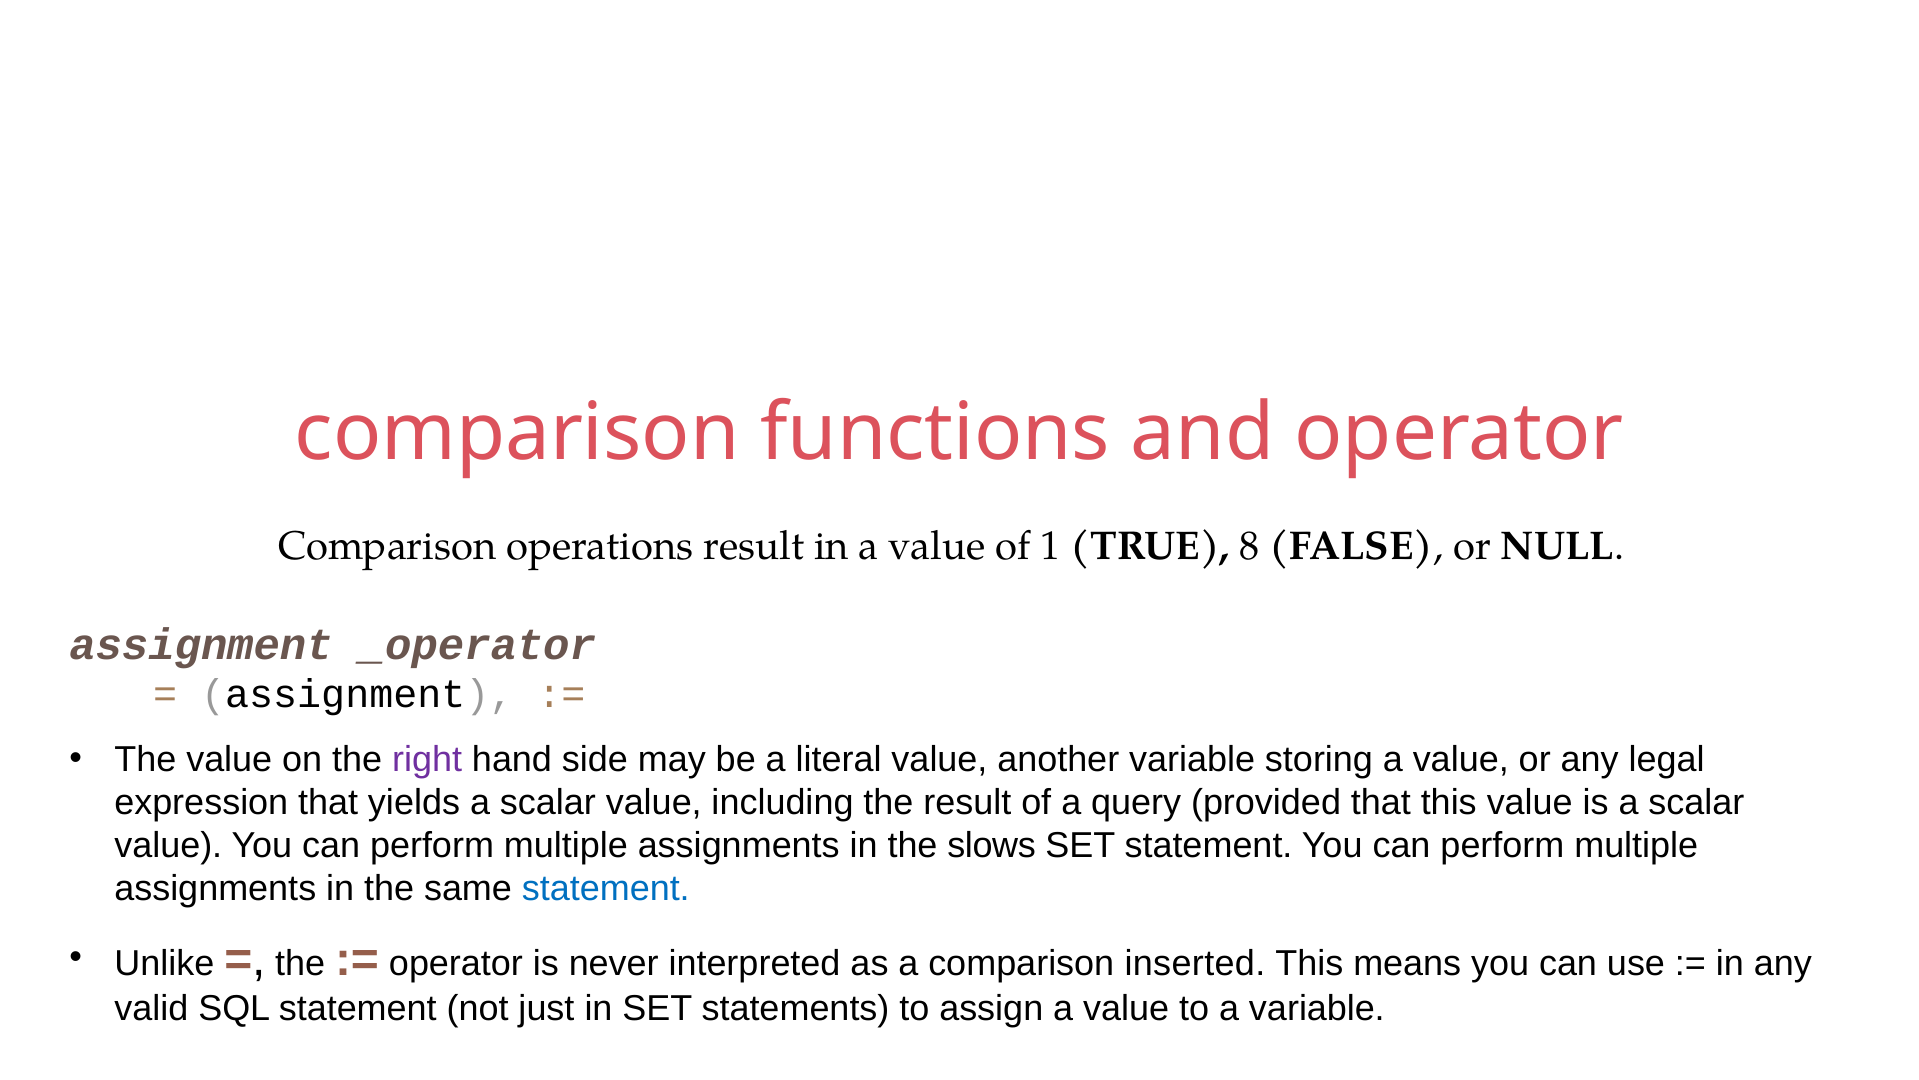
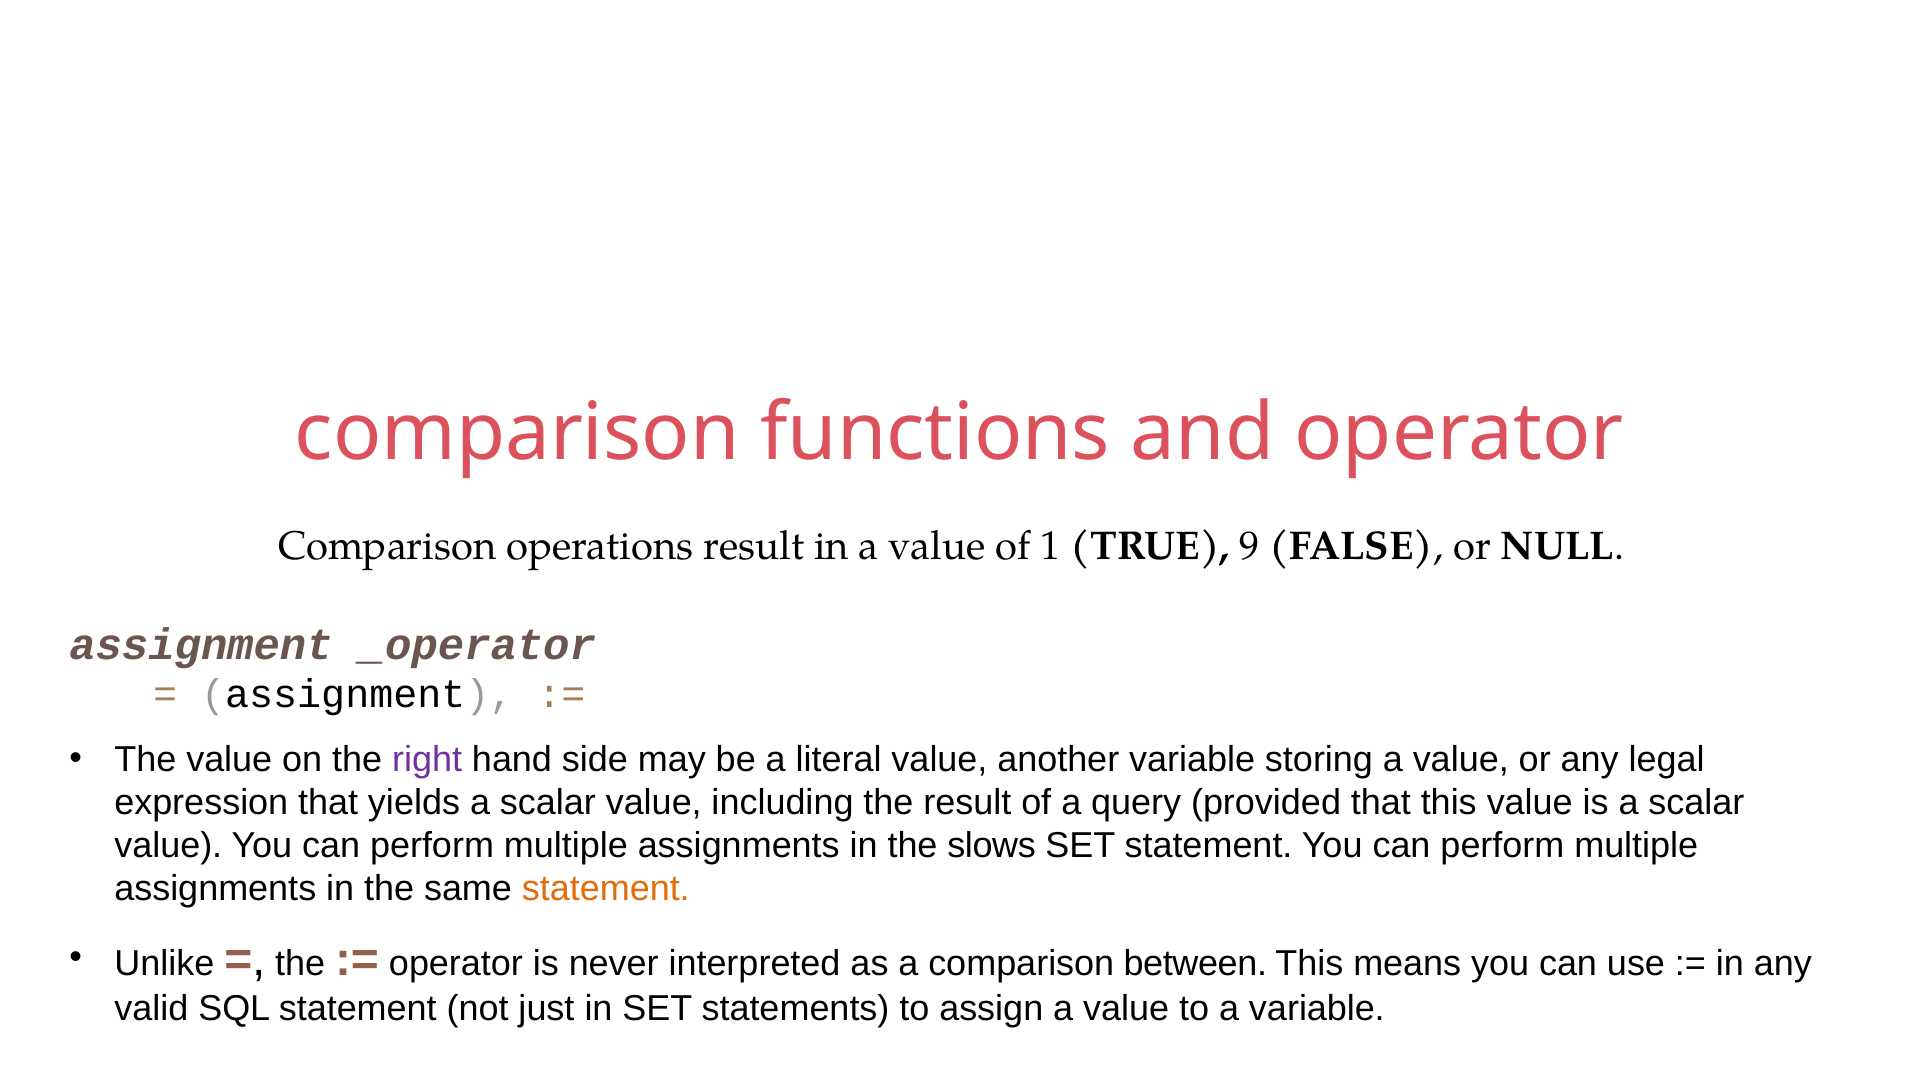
8: 8 -> 9 (1250, 546)
statement colour: blue -> orange (606, 888)
inserted: inserted -> between (1195, 963)
